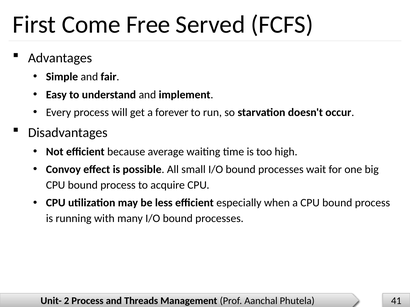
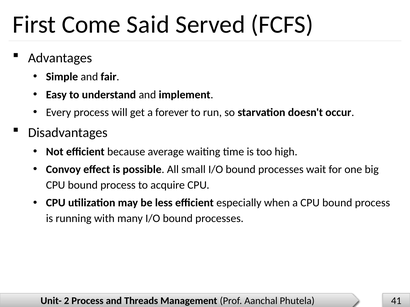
Free: Free -> Said (148, 25)
